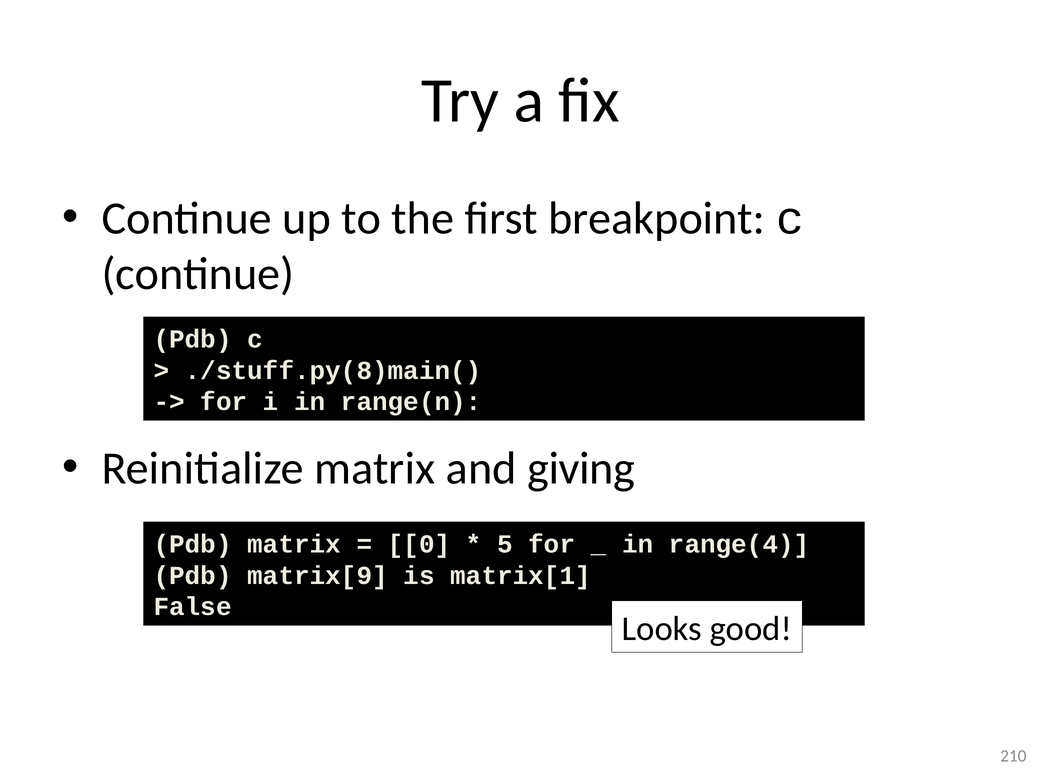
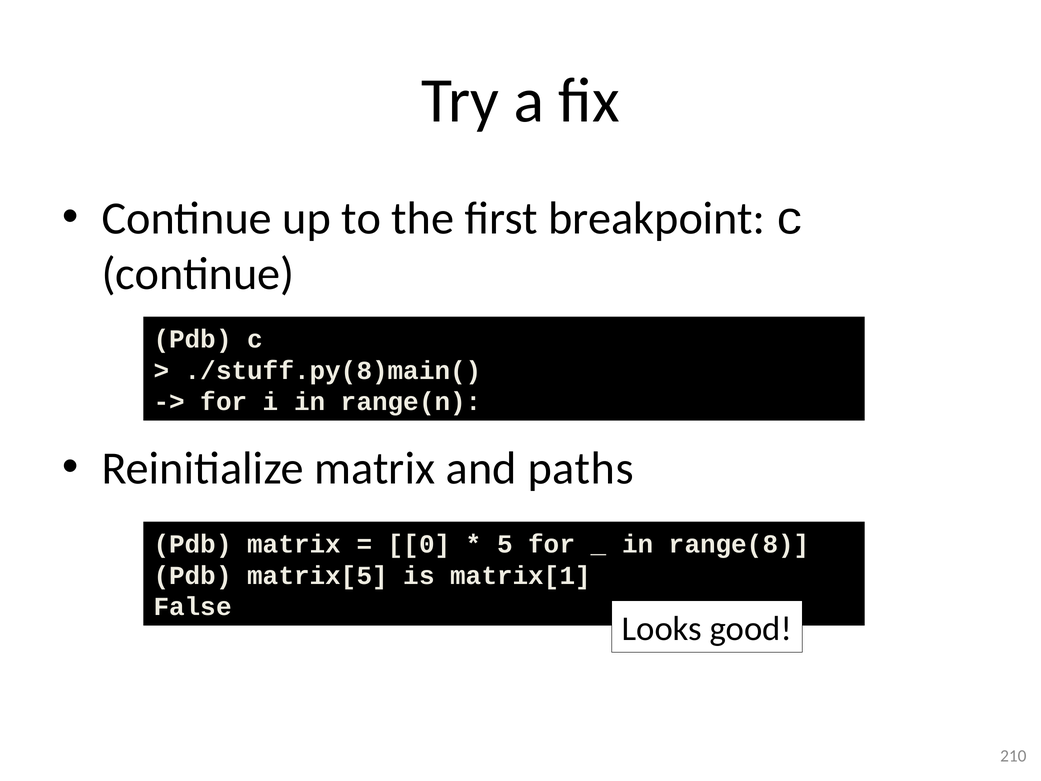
giving: giving -> paths (581, 468)
range(4: range(4 -> range(8 (739, 544)
matrix[9: matrix[9 -> matrix[5 (318, 575)
